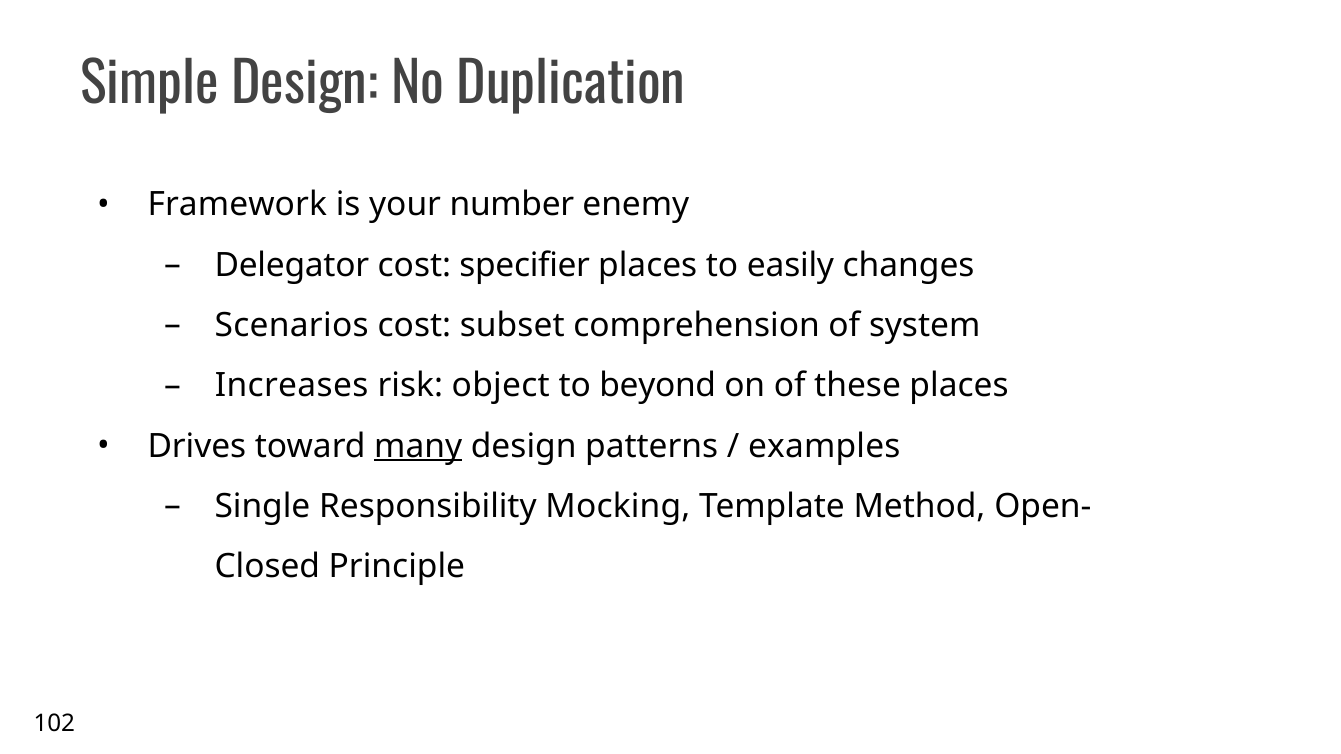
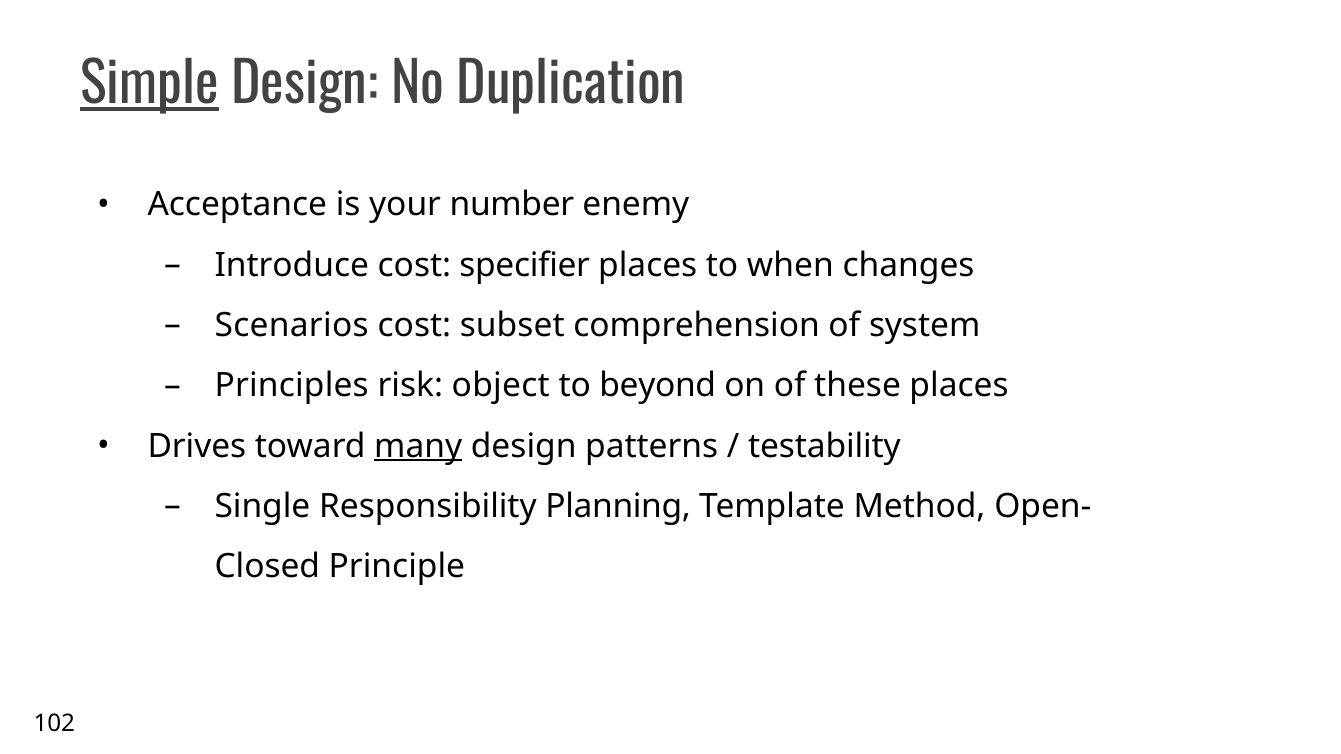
Simple underline: none -> present (150, 85)
Framework: Framework -> Acceptance (237, 205)
Delegator: Delegator -> Introduce (292, 265)
easily: easily -> when (790, 265)
Increases: Increases -> Principles (292, 386)
examples: examples -> testability (824, 446)
Mocking: Mocking -> Planning (618, 506)
